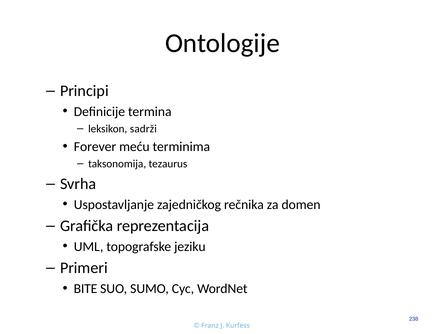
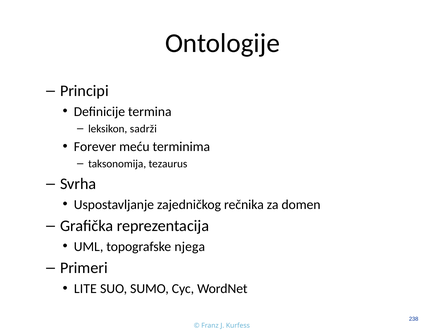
jeziku: jeziku -> njega (190, 246)
BITE: BITE -> LITE (85, 288)
